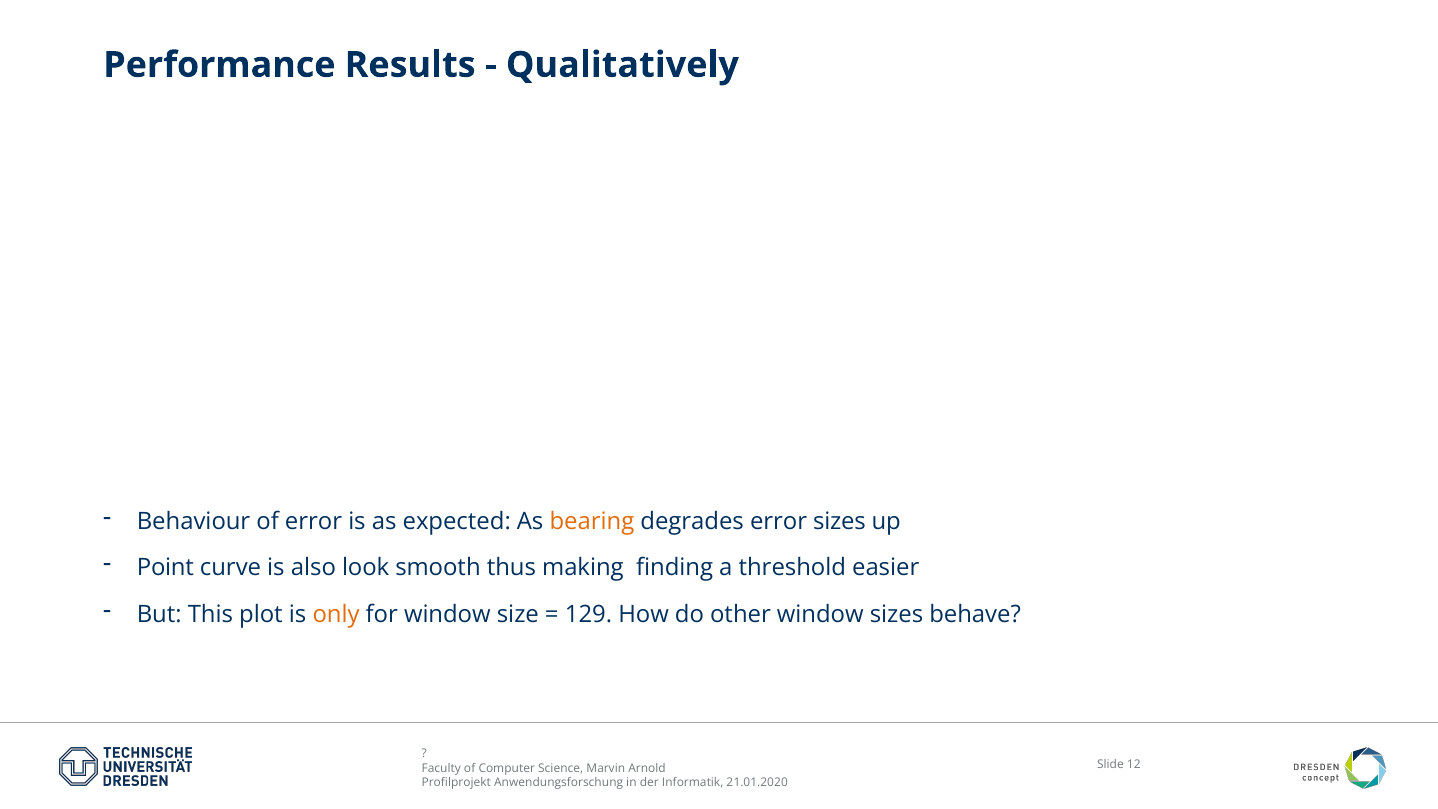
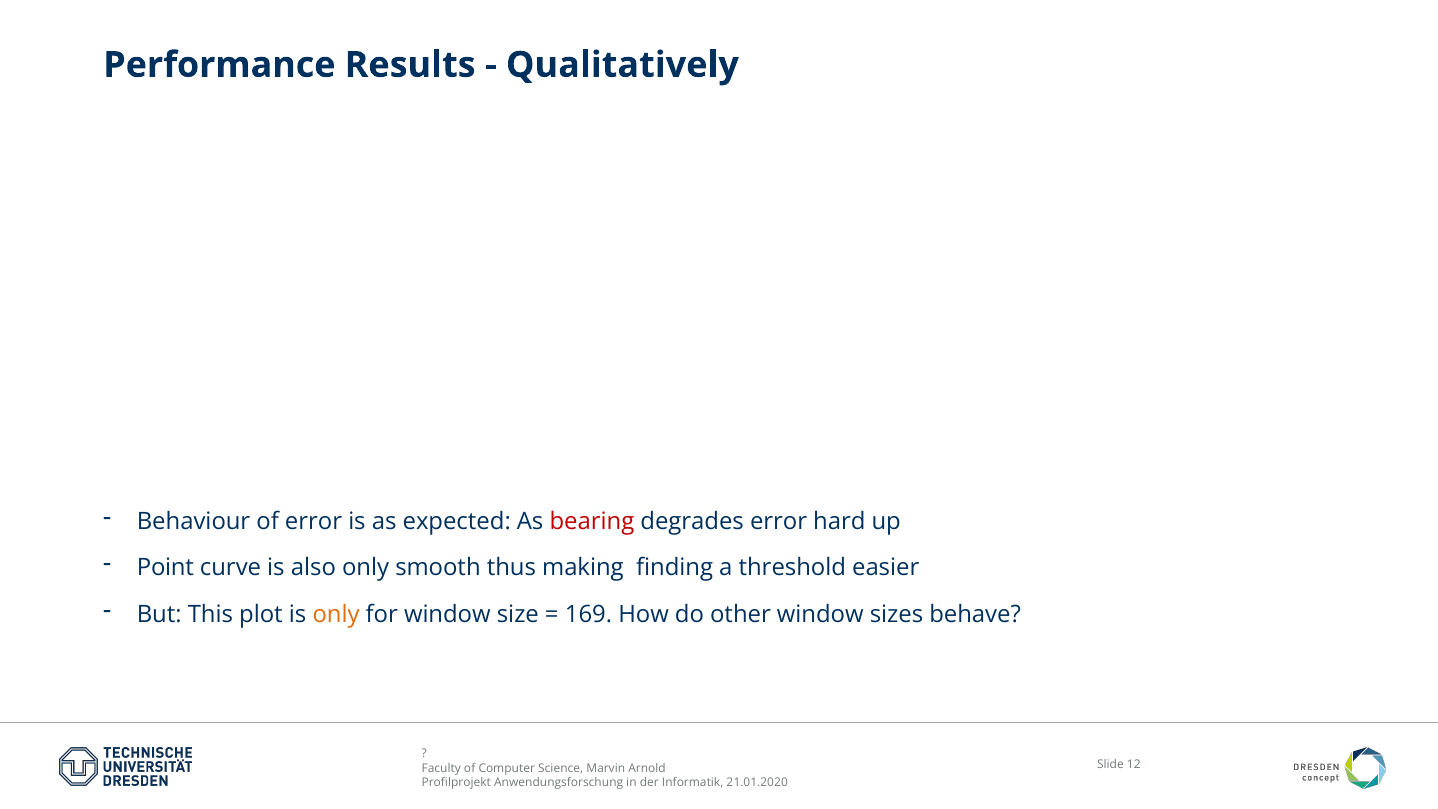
bearing colour: orange -> red (592, 521)
error sizes: sizes -> hard (839, 521)
also look: look -> only (366, 568)
129: 129 -> 169 (588, 615)
